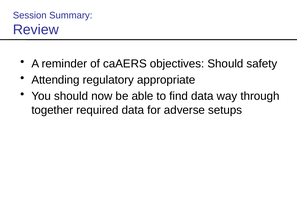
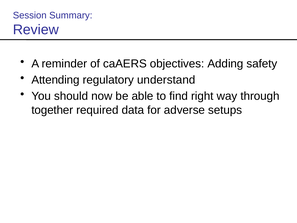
objectives Should: Should -> Adding (225, 64)
appropriate: appropriate -> understand (166, 80)
find data: data -> right (202, 96)
